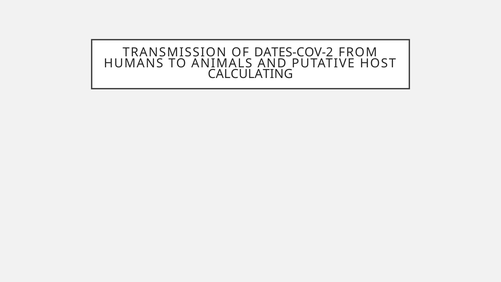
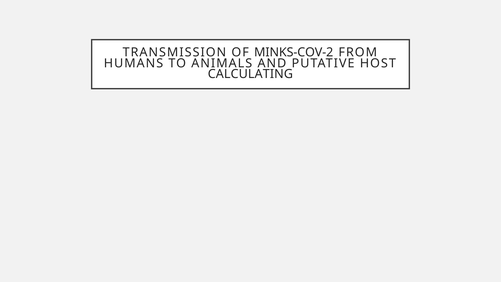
DATES-COV-2: DATES-COV-2 -> MINKS-COV-2 (294, 52)
